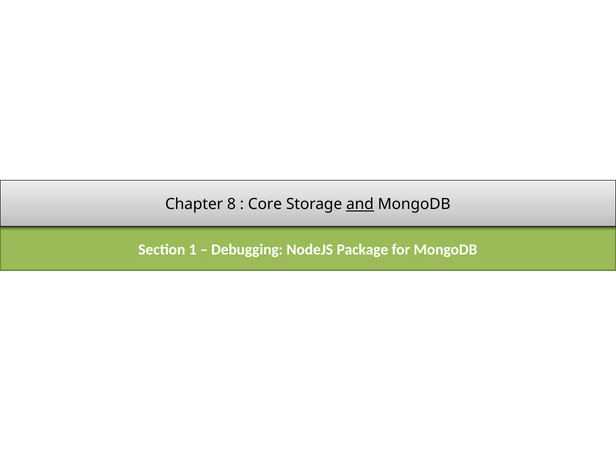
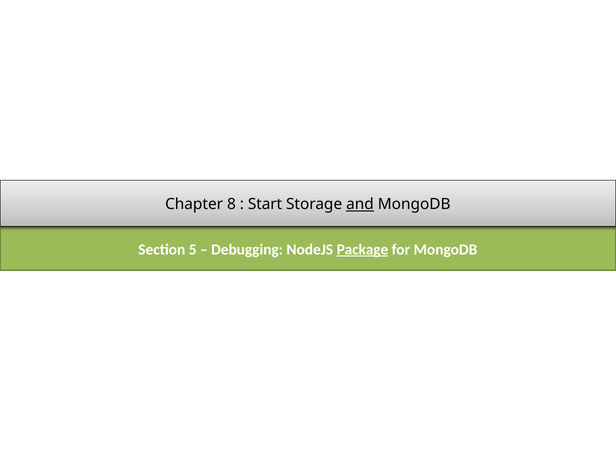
Core: Core -> Start (265, 204)
1: 1 -> 5 (193, 250)
Package underline: none -> present (362, 250)
